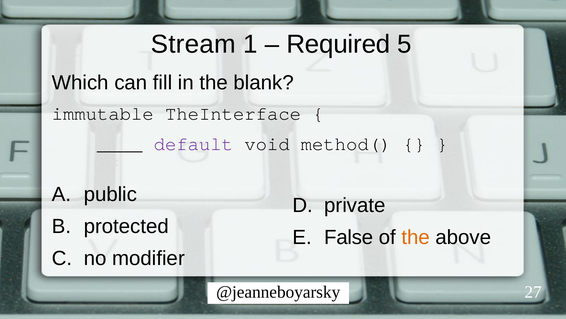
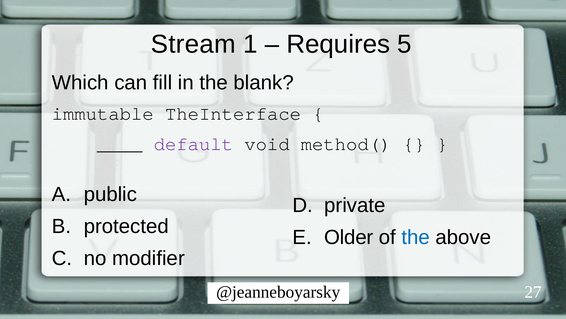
Required: Required -> Requires (338, 44)
False: False -> Older (349, 237)
the colour: orange -> blue (416, 237)
